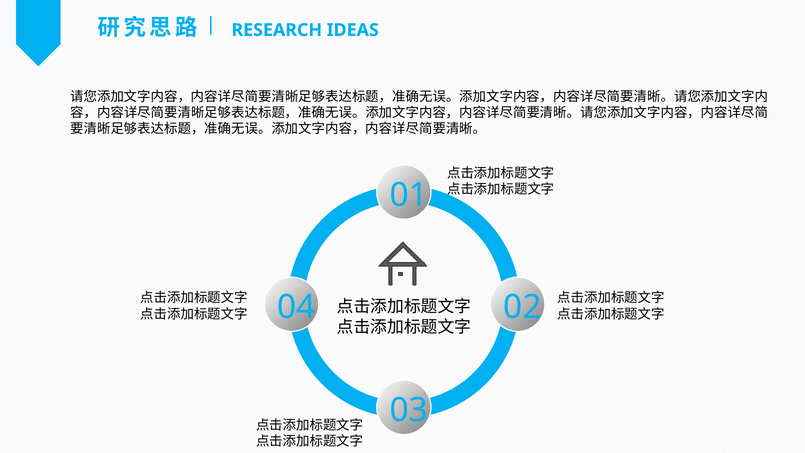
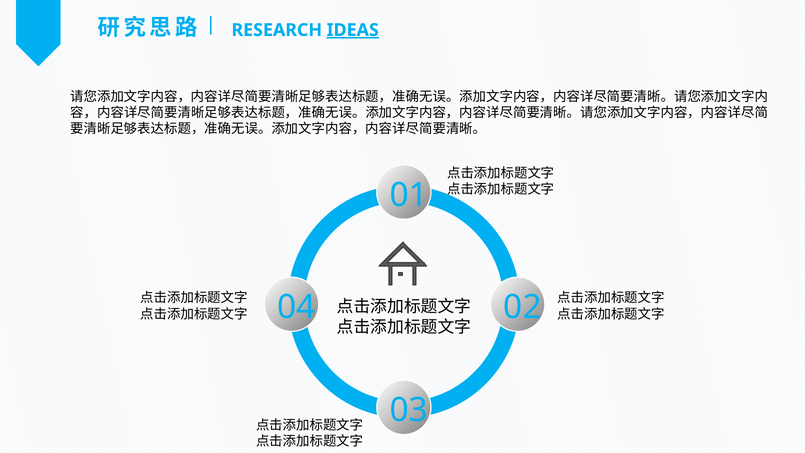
IDEAS underline: none -> present (353, 30)
